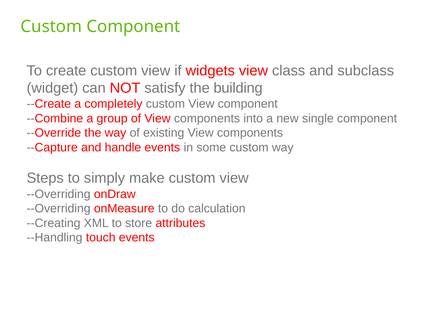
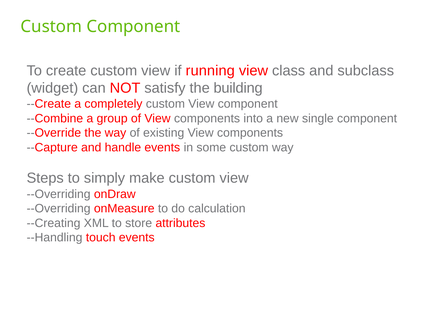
widgets: widgets -> running (210, 71)
